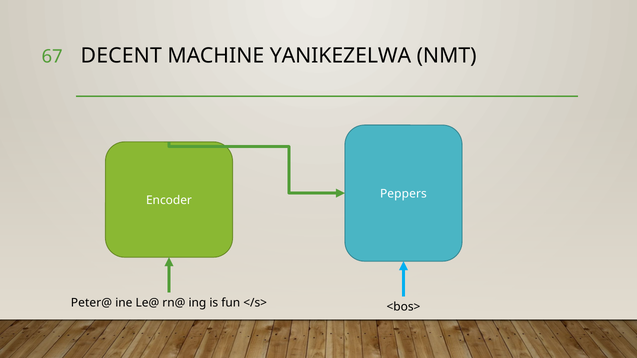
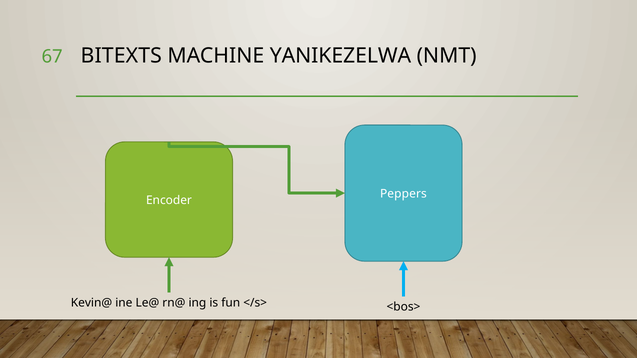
DECENT: DECENT -> BITEXTS (121, 56)
Peter@: Peter@ -> Kevin@ (91, 303)
